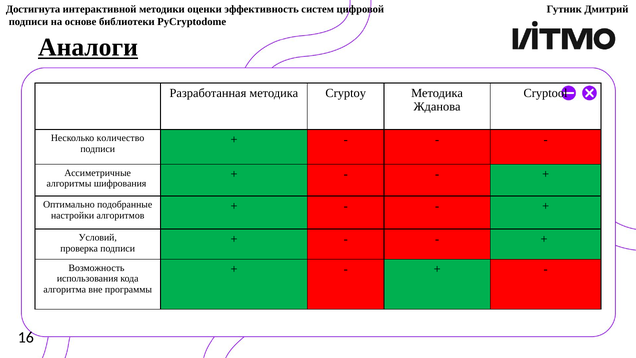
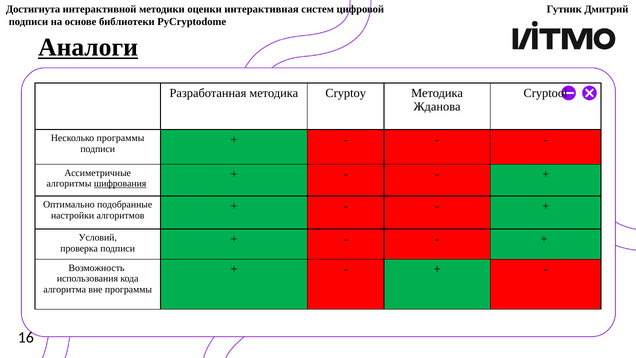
эффективность: эффективность -> интерактивная (262, 9)
Несколько количество: количество -> программы (121, 138)
шифрования underline: none -> present (120, 184)
